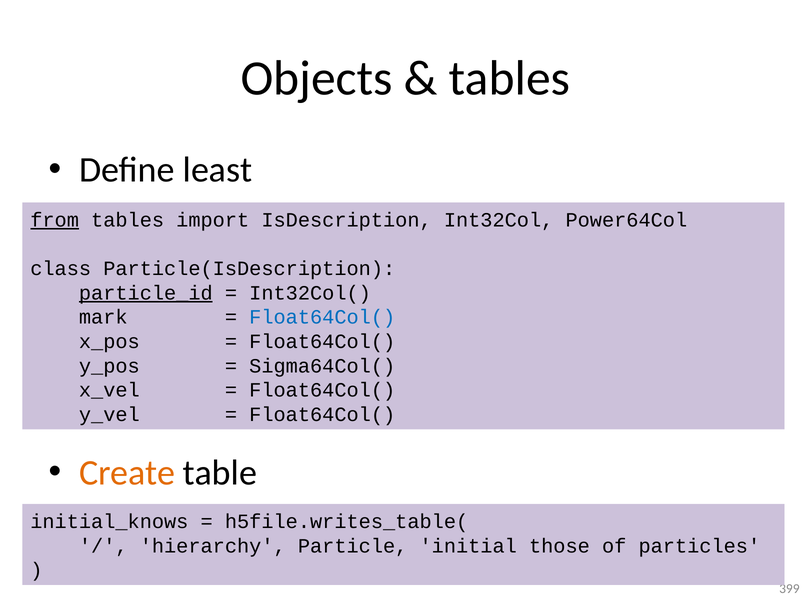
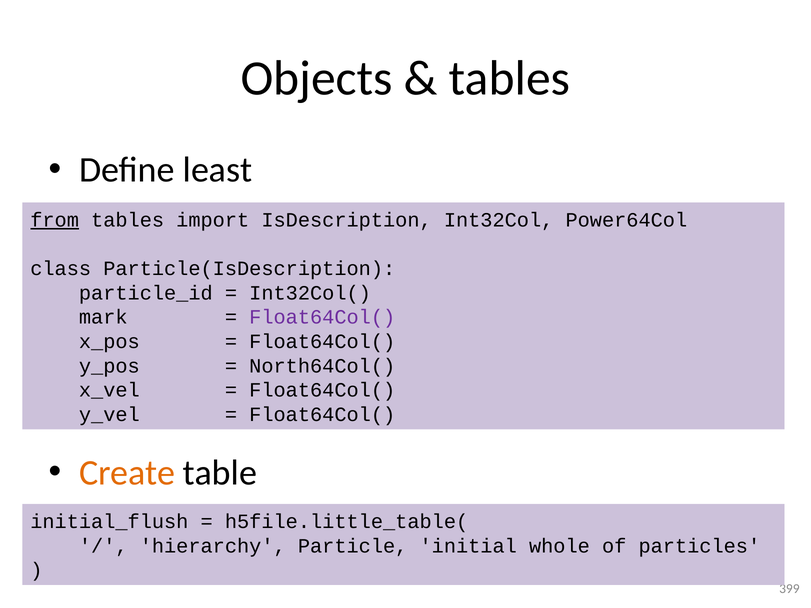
particle_id underline: present -> none (146, 293)
Float64Col( colour: blue -> purple (322, 317)
Sigma64Col(: Sigma64Col( -> North64Col( (322, 366)
initial_knows: initial_knows -> initial_flush (109, 522)
h5file.writes_table(: h5file.writes_table( -> h5file.little_table( (347, 522)
those: those -> whole (559, 546)
